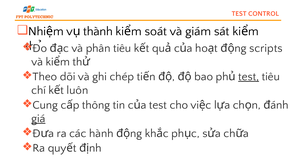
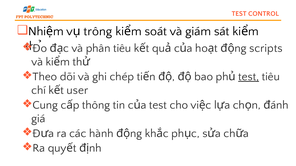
thành: thành -> trông (98, 31)
luôn: luôn -> user (77, 90)
giá underline: present -> none (38, 119)
